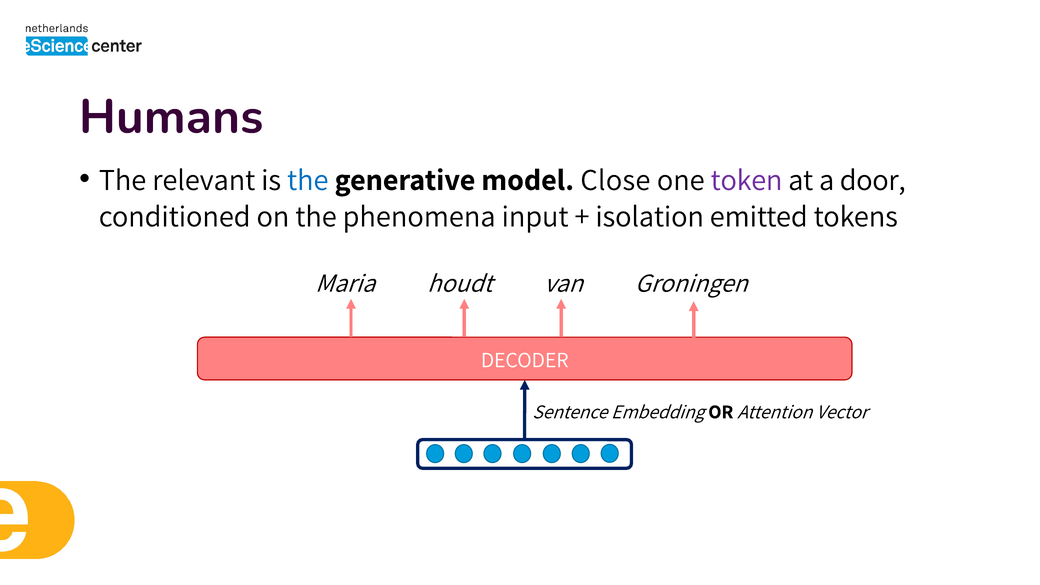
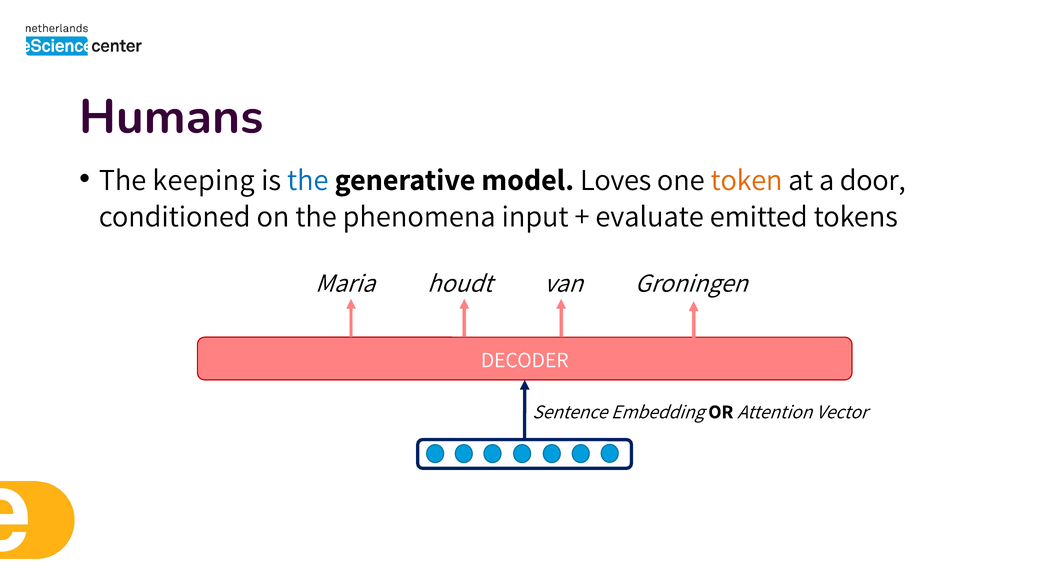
relevant: relevant -> keeping (204, 180)
Close: Close -> Loves (616, 180)
token colour: purple -> orange (747, 180)
isolation: isolation -> evaluate (650, 216)
